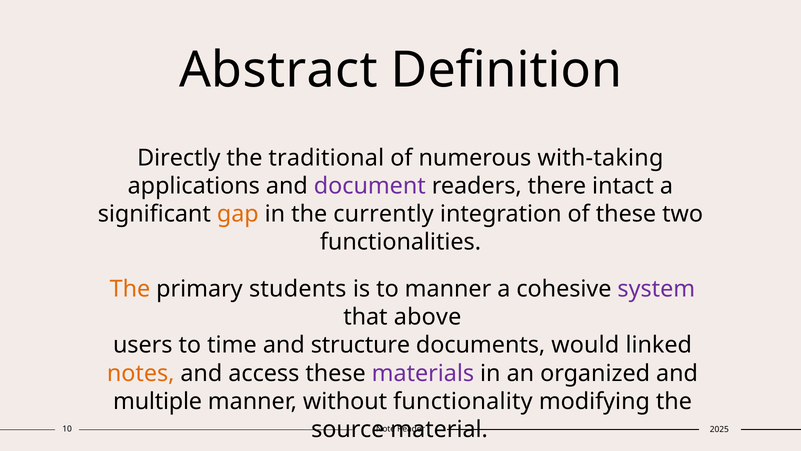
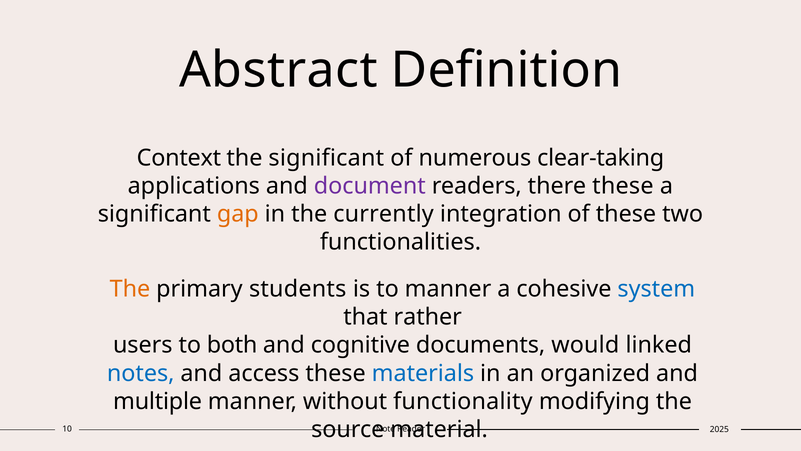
Directly: Directly -> Context (179, 158)
the traditional: traditional -> significant (326, 158)
with-taking: with-taking -> clear-taking (601, 158)
there intact: intact -> these (623, 186)
system colour: purple -> blue (656, 289)
above: above -> rather (428, 317)
time: time -> both (232, 345)
structure: structure -> cognitive (360, 345)
notes colour: orange -> blue (141, 373)
materials colour: purple -> blue (423, 373)
